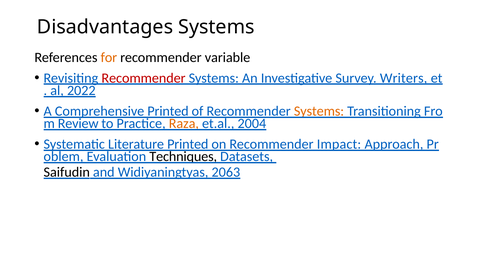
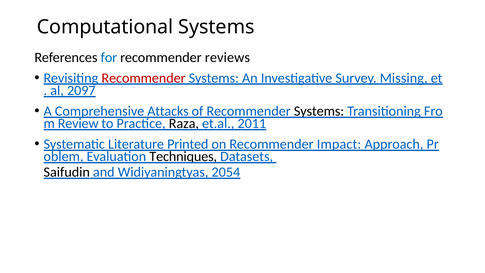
Disadvantages: Disadvantages -> Computational (105, 27)
for colour: orange -> blue (109, 57)
variable: variable -> reviews (227, 57)
Writers: Writers -> Missing (404, 78)
2022: 2022 -> 2097 (81, 90)
Comprehensive Printed: Printed -> Attacks (168, 111)
Systems colour: orange -> black (319, 111)
Raza colour: orange -> black (184, 123)
2004: 2004 -> 2011 (252, 123)
2063: 2063 -> 2054 (226, 172)
